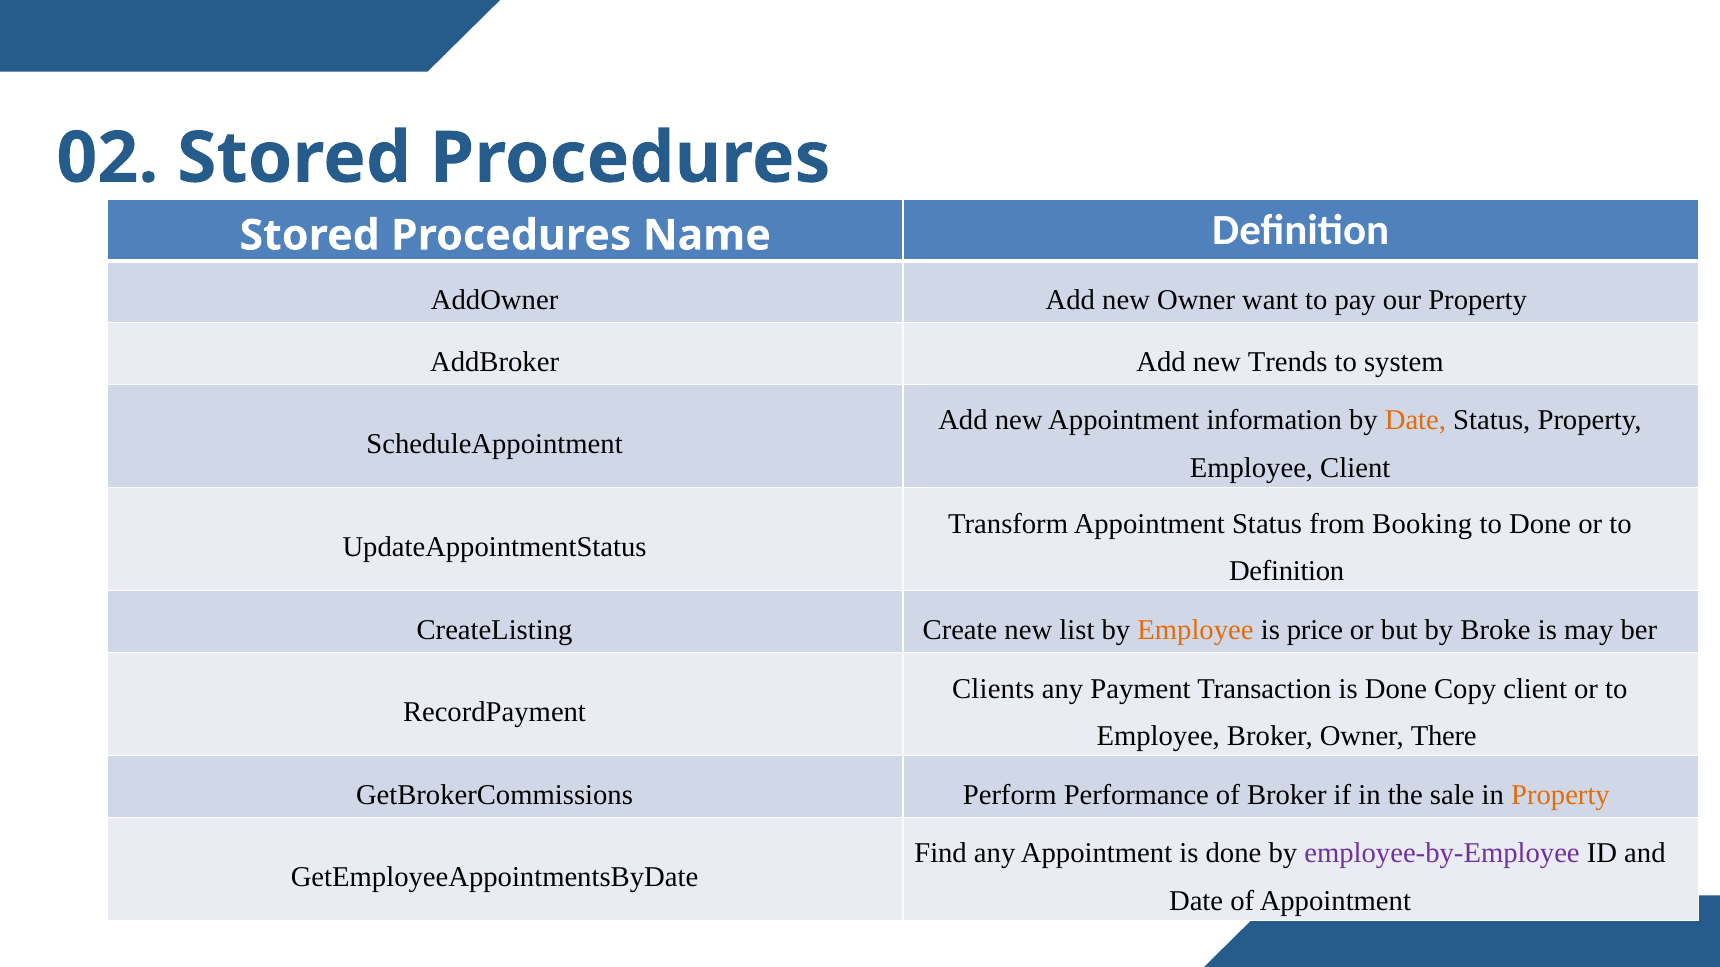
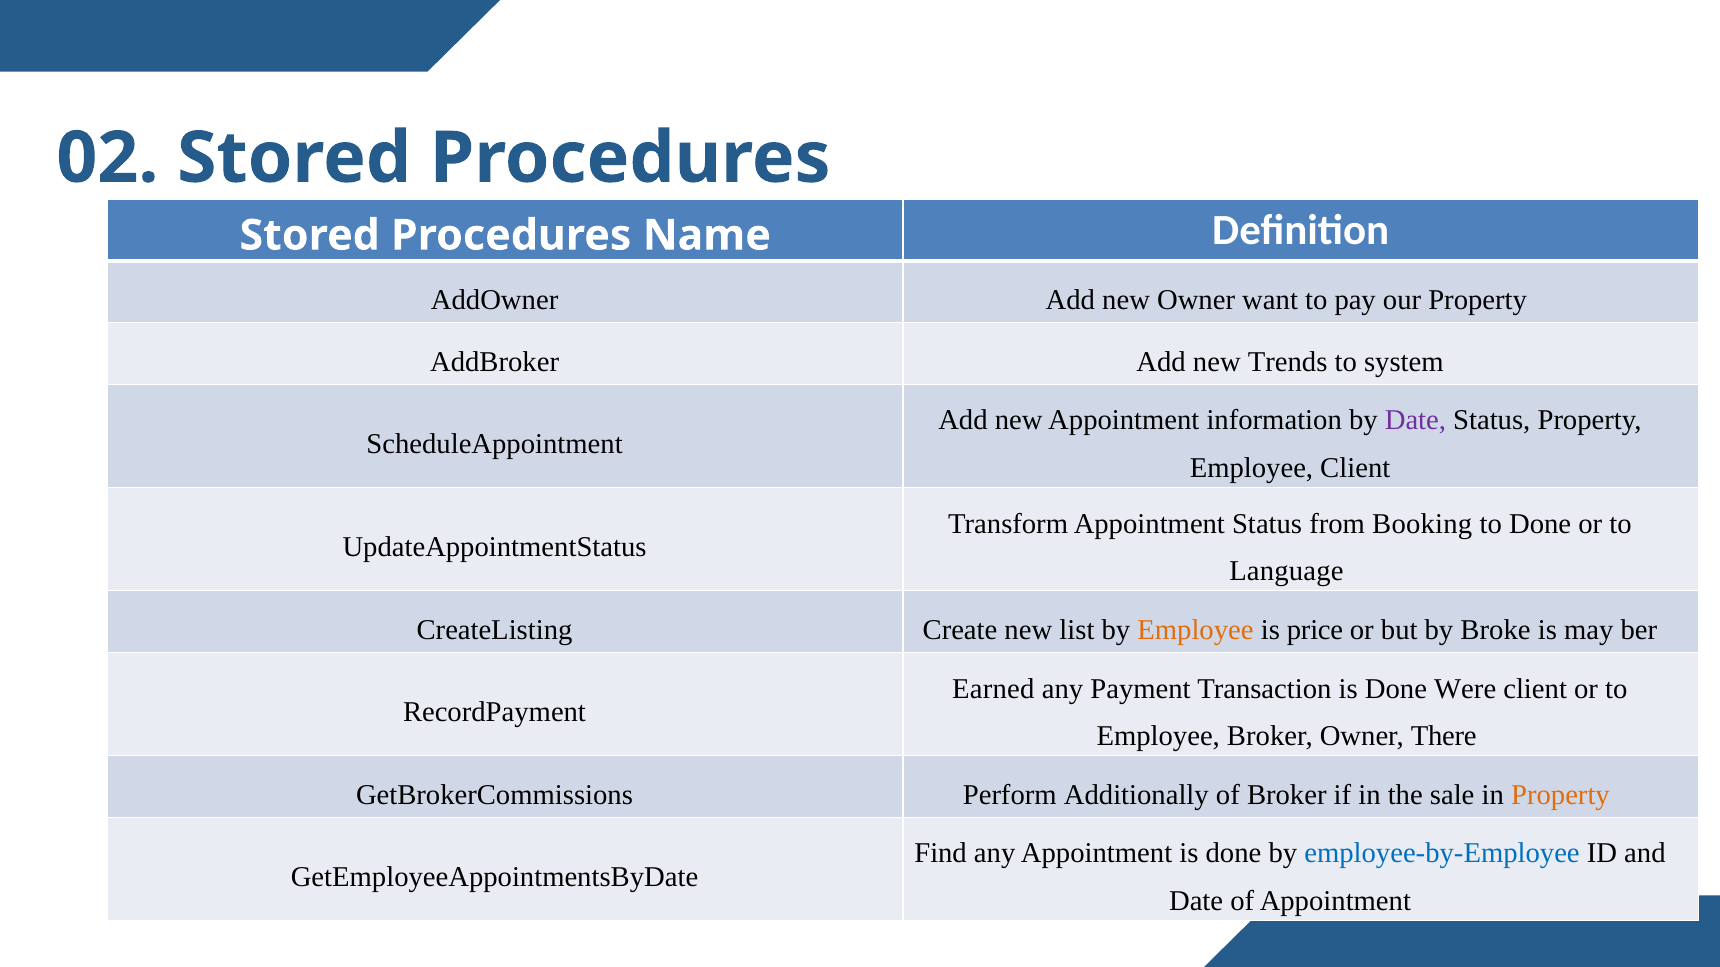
Date colour: orange -> purple (1415, 421)
Definition: Definition -> Language (1286, 571)
Clients: Clients -> Earned (993, 689)
Copy: Copy -> Were (1465, 689)
Performance: Performance -> Additionally (1136, 795)
employee-by-Employee colour: purple -> blue (1442, 854)
